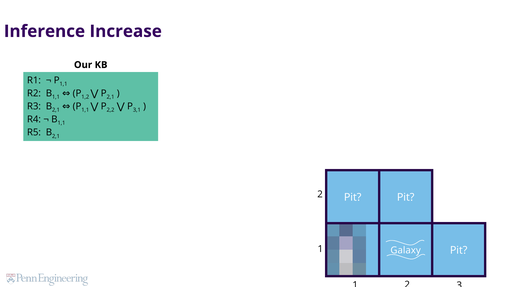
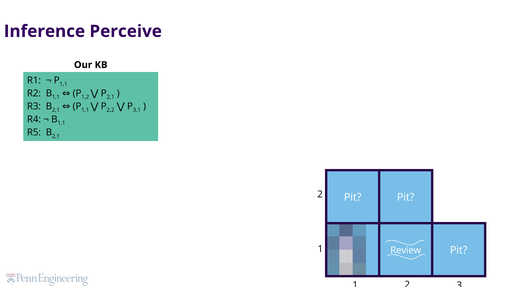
Increase: Increase -> Perceive (126, 31)
Galaxy: Galaxy -> Review (406, 250)
